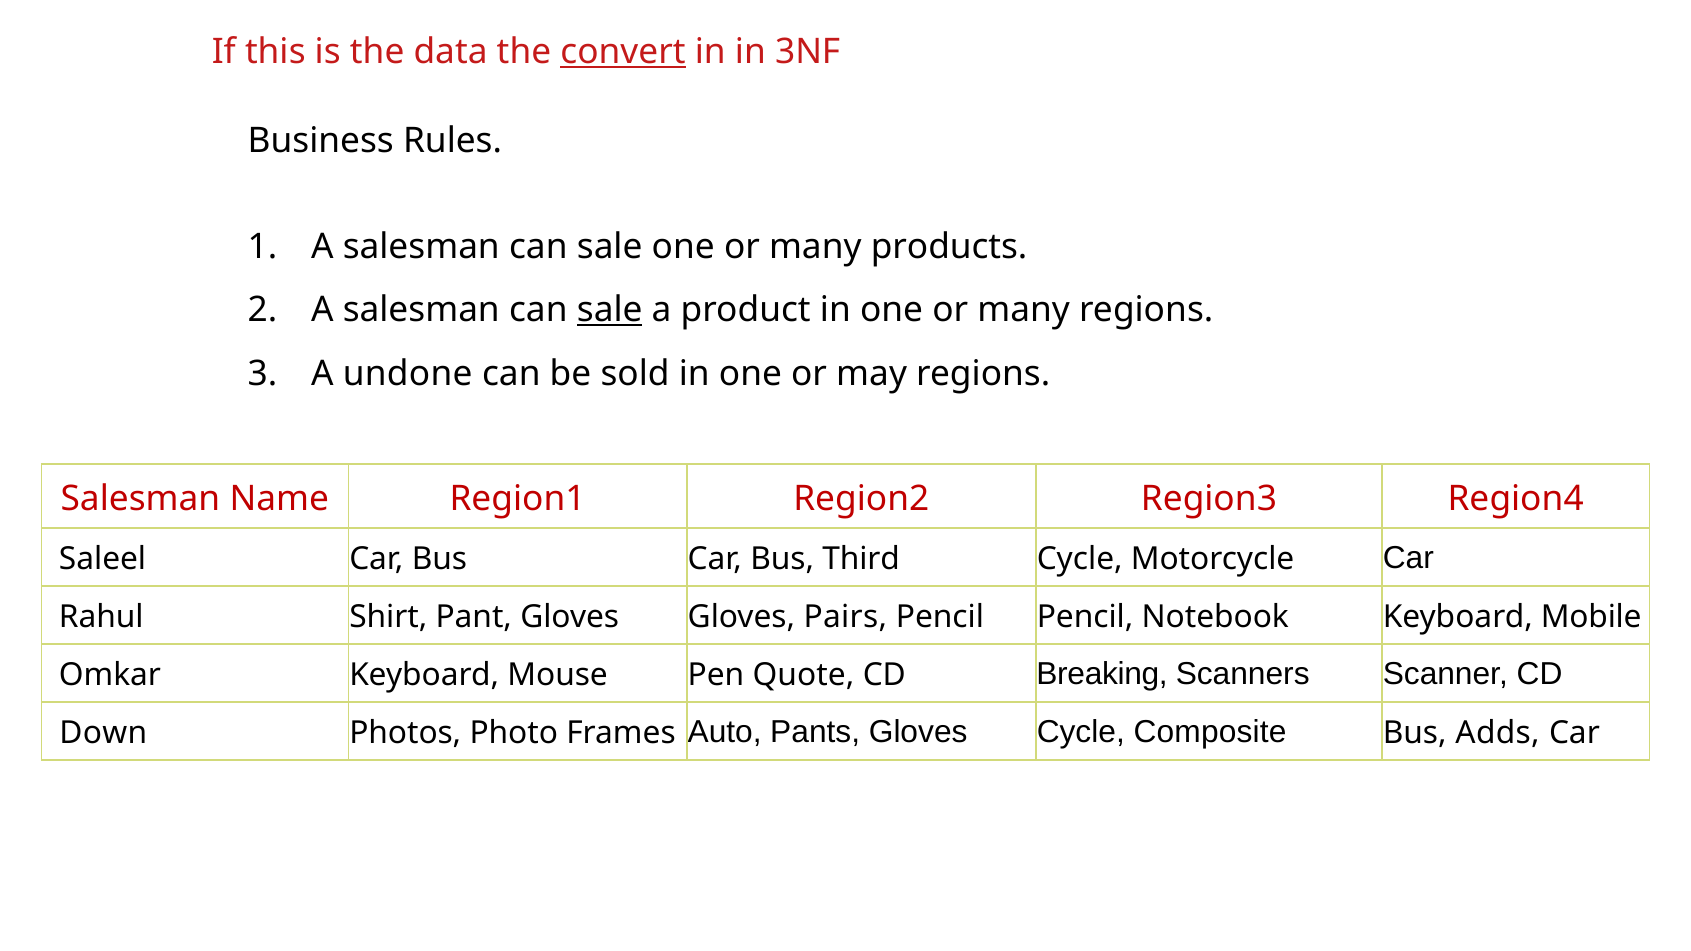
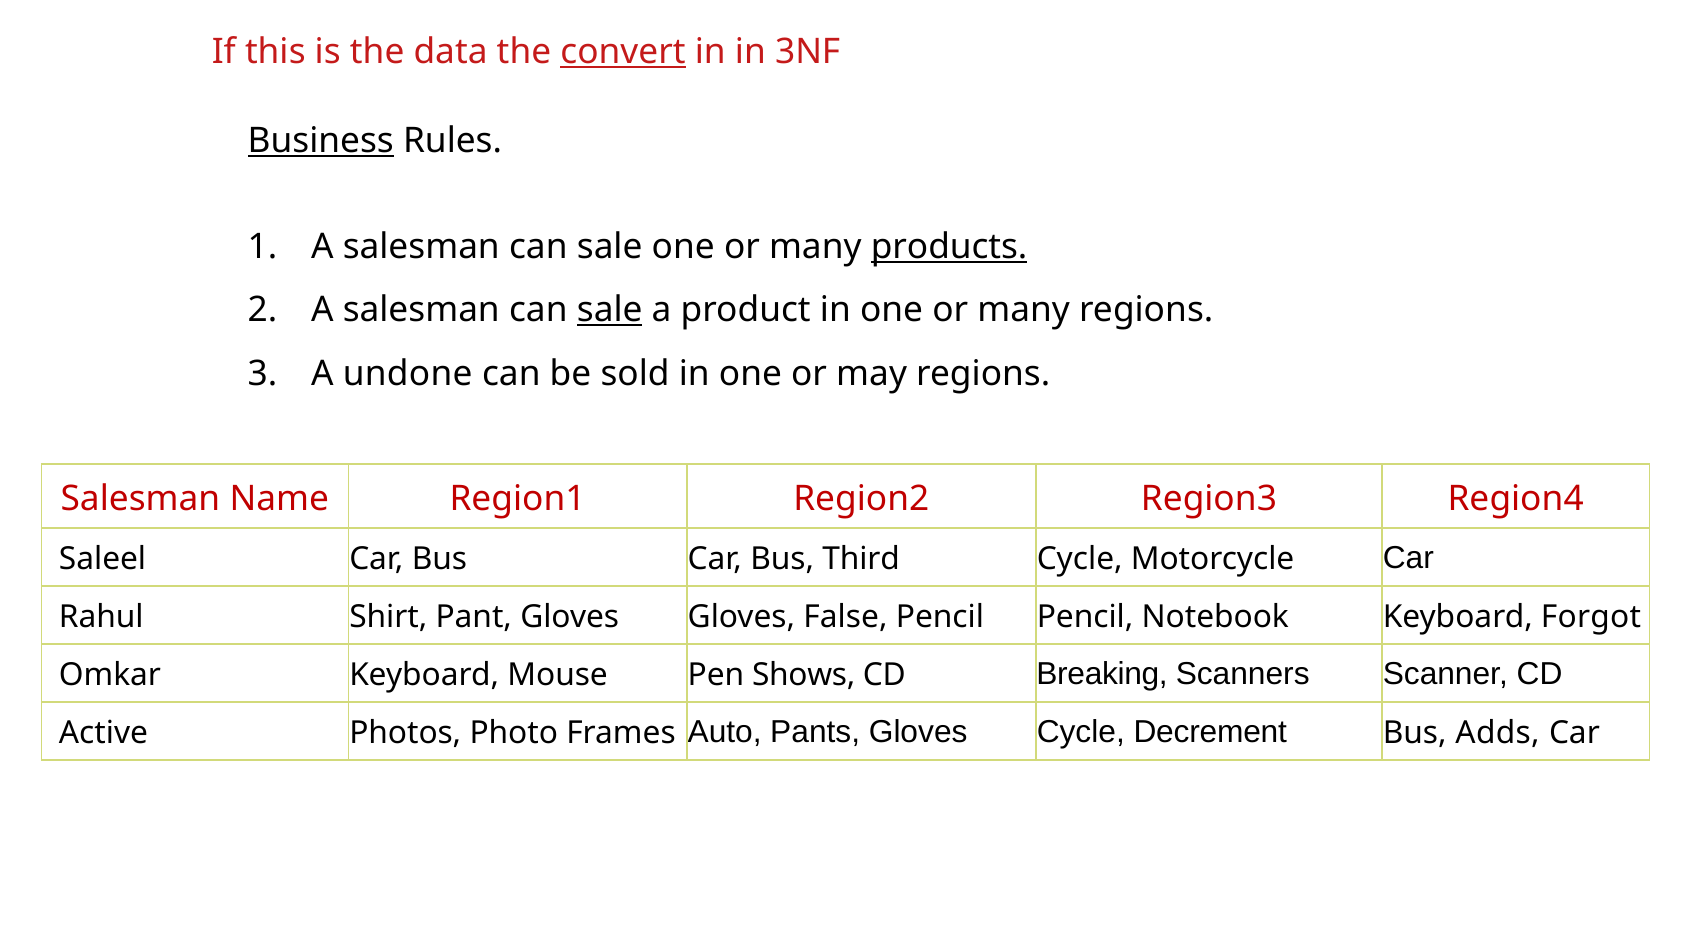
Business underline: none -> present (321, 141)
products underline: none -> present (949, 247)
Pairs: Pairs -> False (845, 618)
Mobile: Mobile -> Forgot (1591, 618)
Quote: Quote -> Shows (804, 676)
Down: Down -> Active (103, 734)
Composite: Composite -> Decrement (1210, 732)
